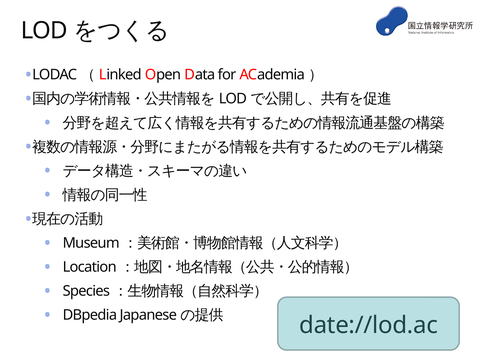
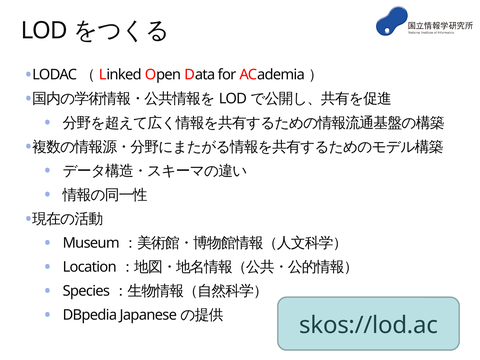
date://lod.ac: date://lod.ac -> skos://lod.ac (369, 325)
